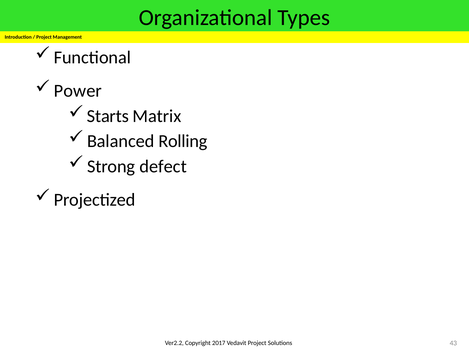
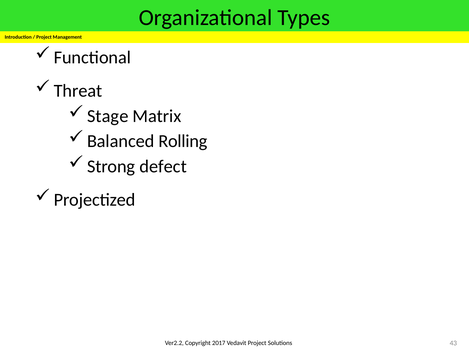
Power: Power -> Threat (78, 91)
Starts: Starts -> Stage (108, 116)
